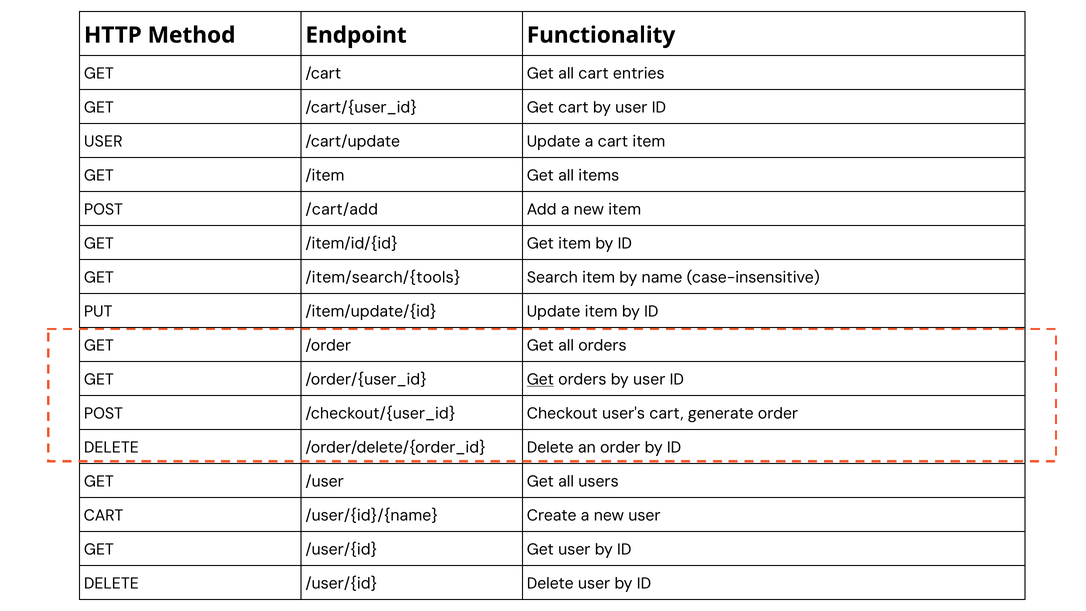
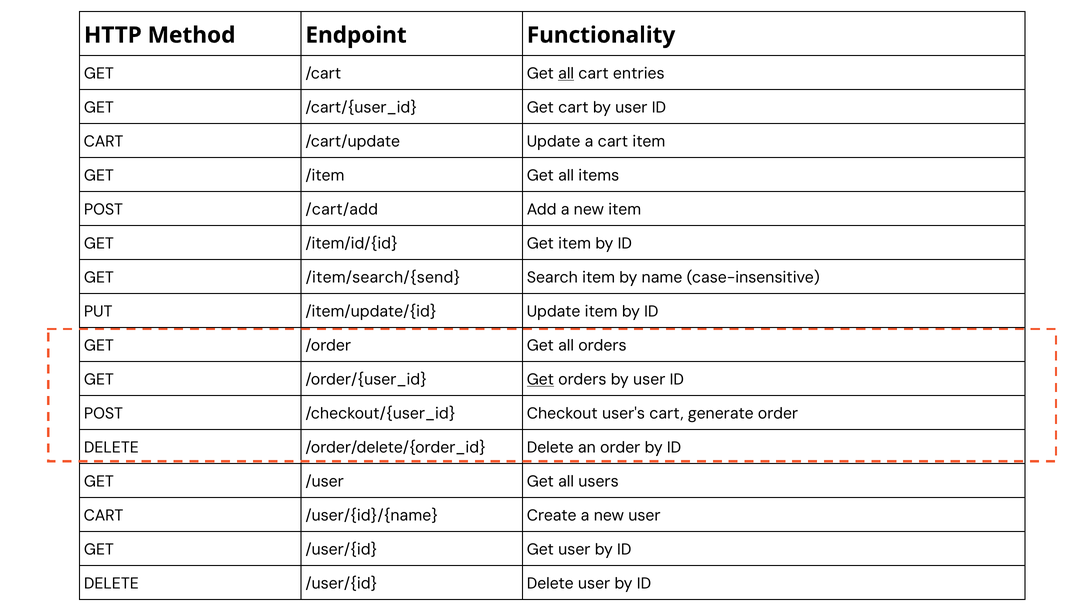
all underline: none -> present (566, 73)
USER: USER -> CART (104, 141)
/item/search/{tools: /item/search/{tools -> /item/search/{send (383, 277)
